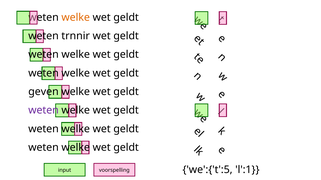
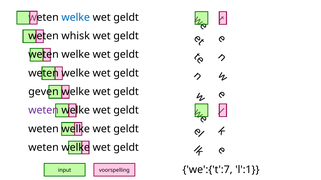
welke colour: orange -> blue (76, 17)
trnnir: trnnir -> whisk (76, 36)
we':{'t':5: we':{'t':5 -> we':{'t':7 (208, 170)
